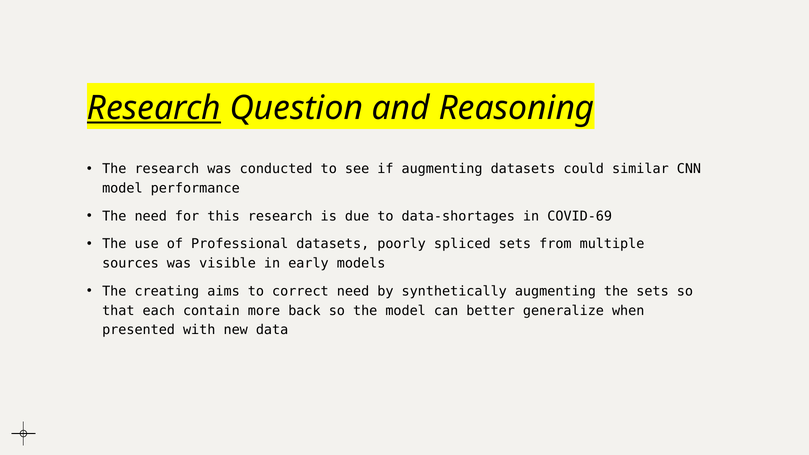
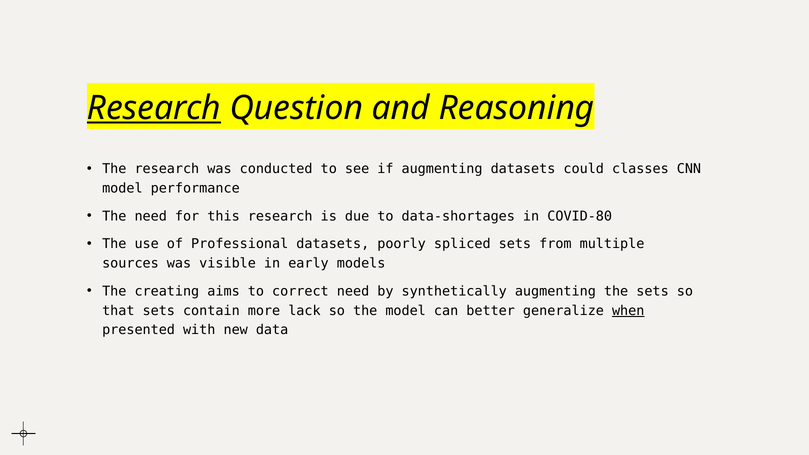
similar: similar -> classes (640, 169)
COVID-69: COVID-69 -> COVID-80 (580, 216)
that each: each -> sets (159, 311)
back: back -> lack (304, 311)
when underline: none -> present (628, 311)
